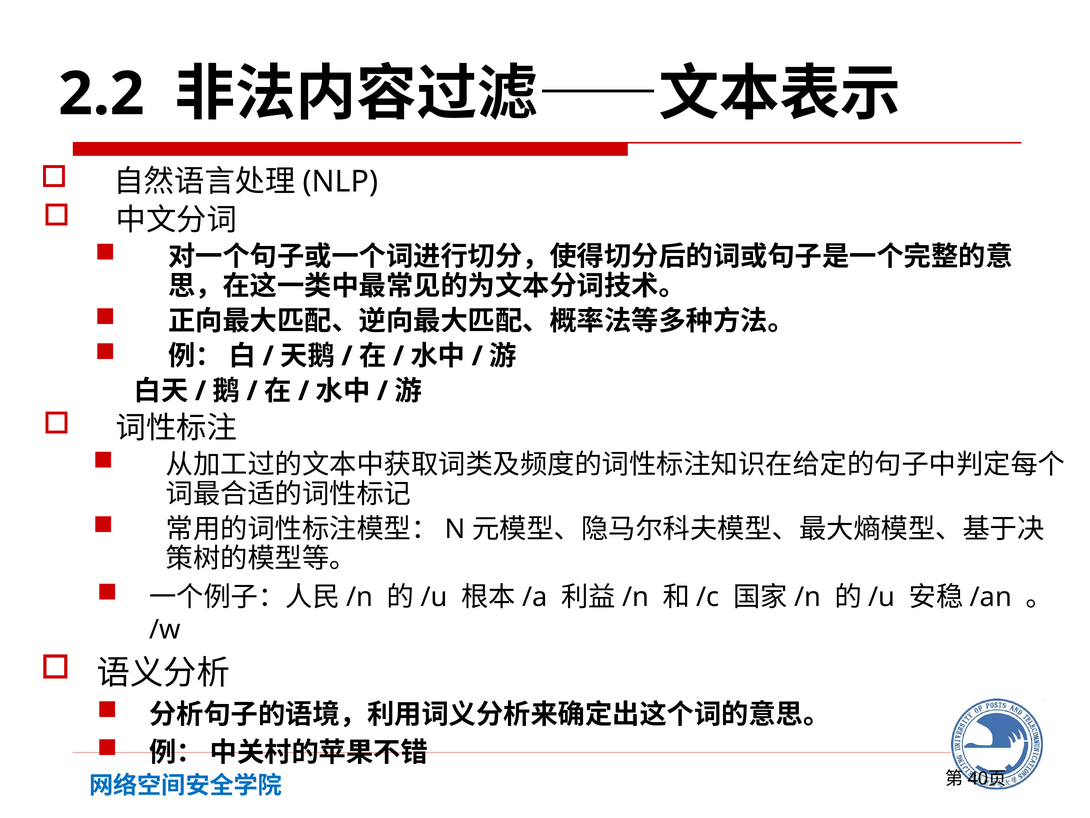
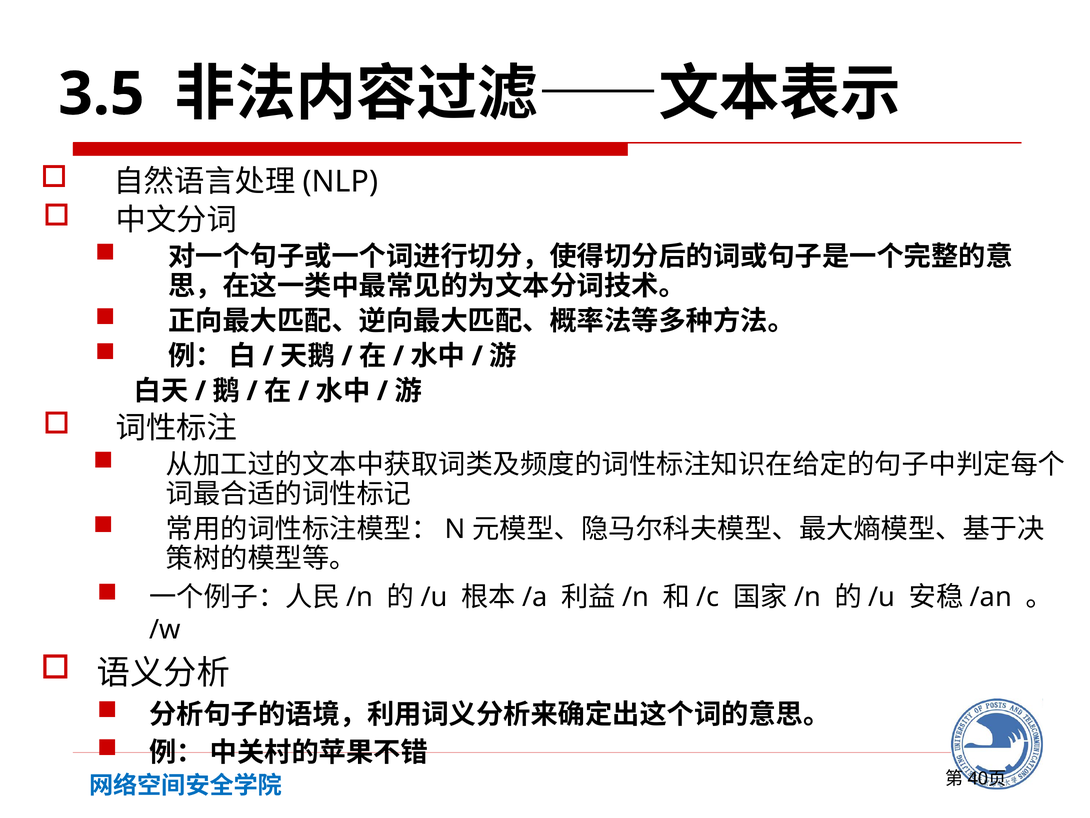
2.2: 2.2 -> 3.5 (101, 94)
